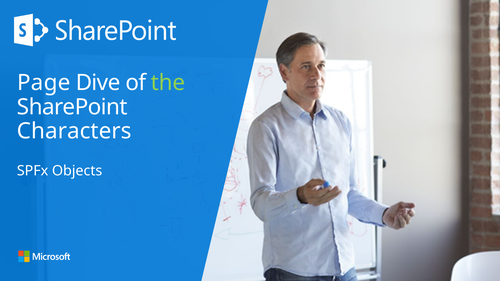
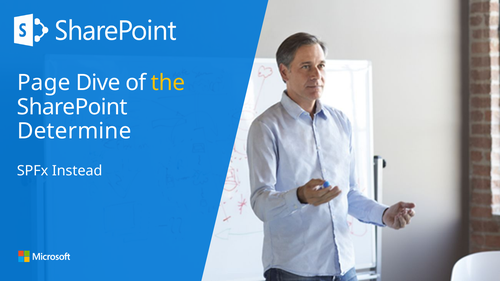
the colour: light green -> yellow (168, 83)
Characters: Characters -> Determine (74, 131)
Objects: Objects -> Instead (77, 171)
